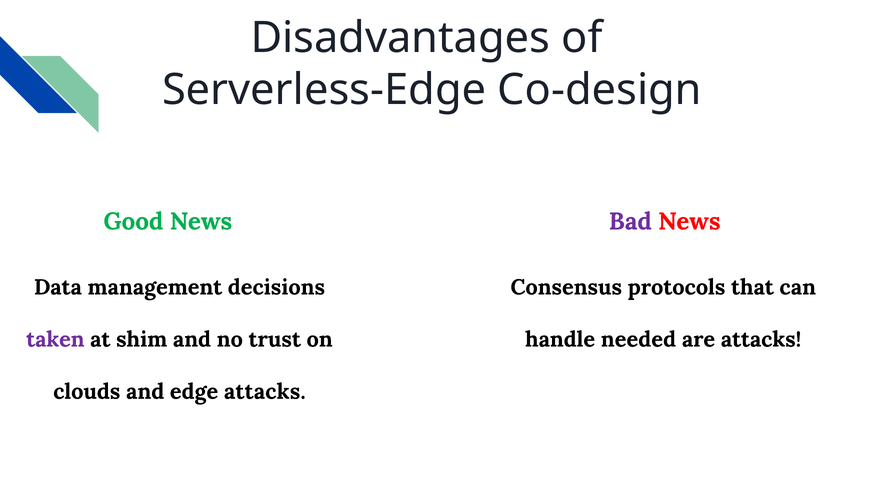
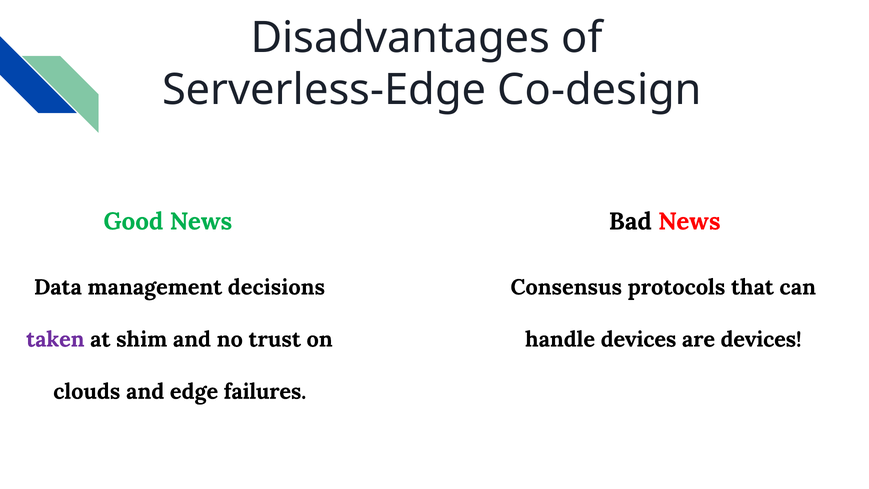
Bad colour: purple -> black (630, 221)
handle needed: needed -> devices (639, 339)
are attacks: attacks -> devices (761, 339)
edge attacks: attacks -> failures (265, 391)
